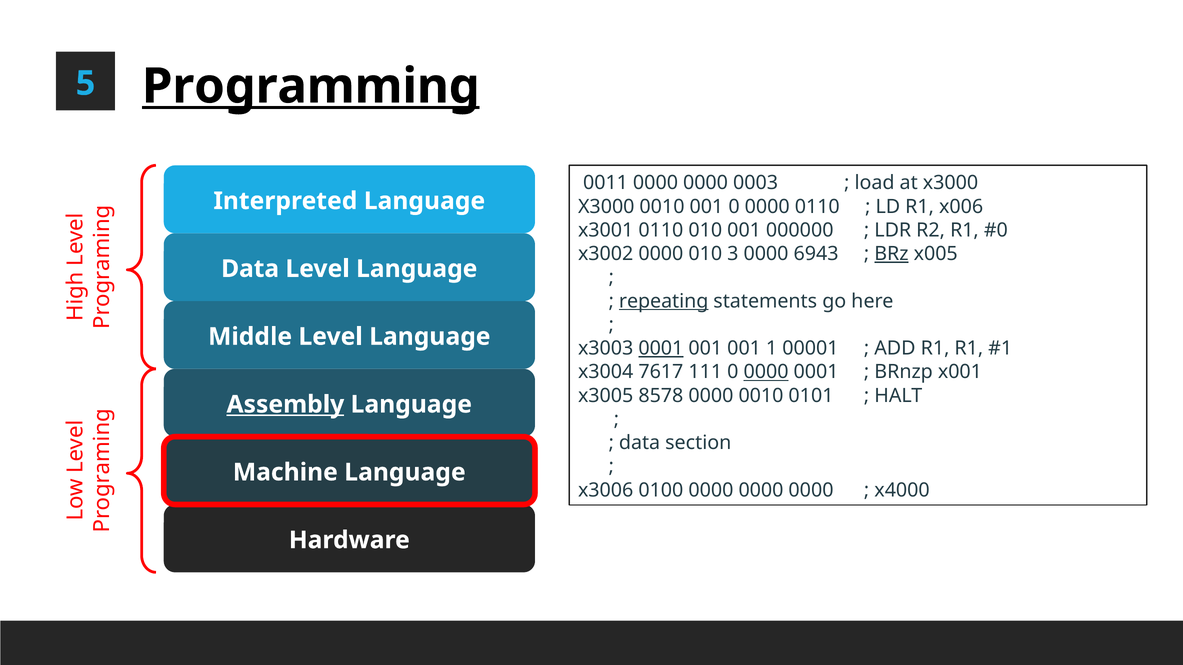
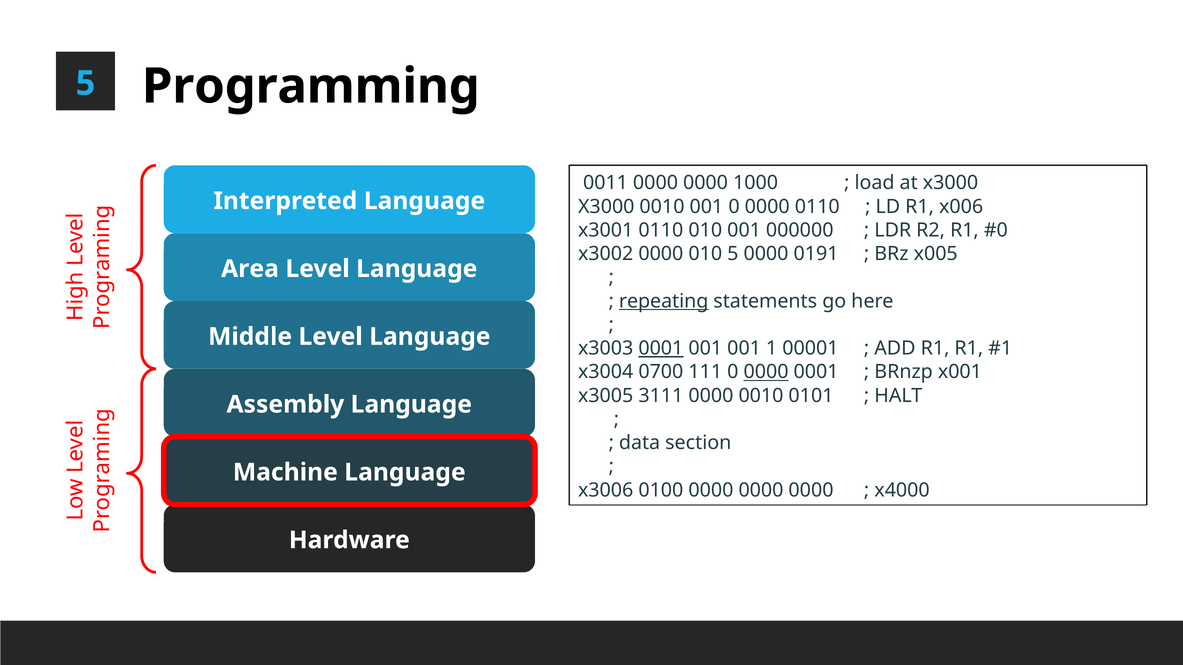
Programming underline: present -> none (311, 86)
0003: 0003 -> 1000 (756, 183)
010 3: 3 -> 5 (733, 254)
6943: 6943 -> 0191 (816, 254)
BRz underline: present -> none (891, 254)
Data: Data -> Area (250, 269)
7617: 7617 -> 0700 (661, 372)
8578: 8578 -> 3111 (661, 396)
Assembly underline: present -> none (285, 405)
